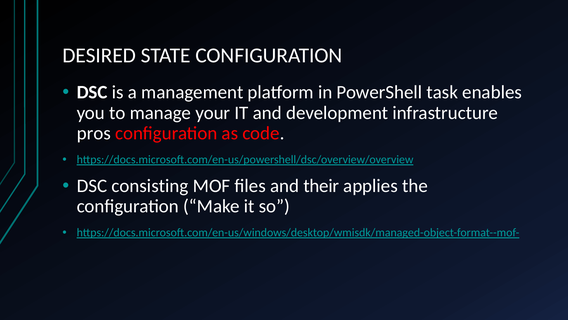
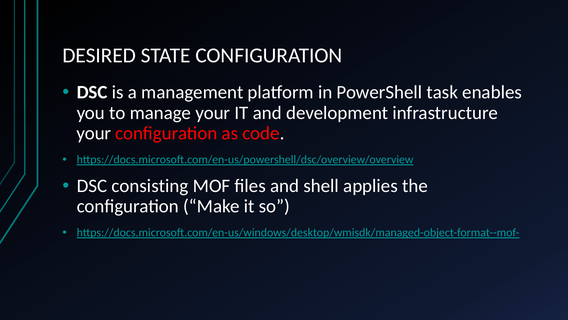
pros: pros -> your (94, 133)
their: their -> shell (321, 186)
